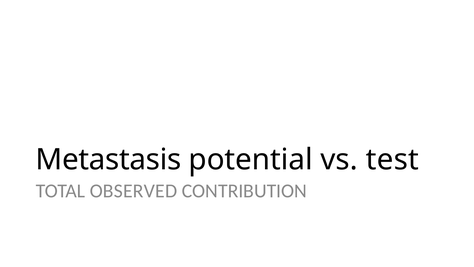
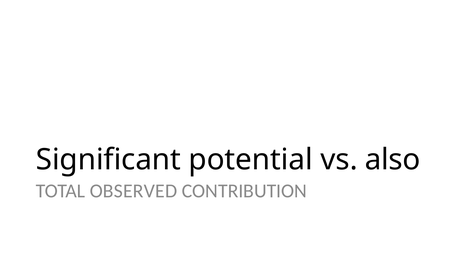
Metastasis: Metastasis -> Significant (108, 159)
test: test -> also (393, 159)
